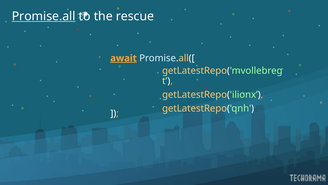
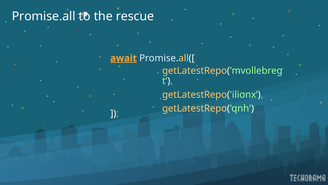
Promise.all underline: present -> none (44, 16)
